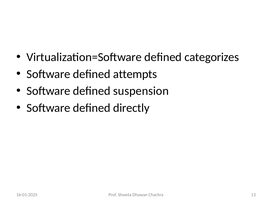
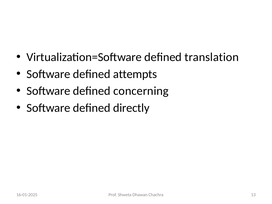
categorizes: categorizes -> translation (212, 57)
suspension: suspension -> concerning (141, 91)
